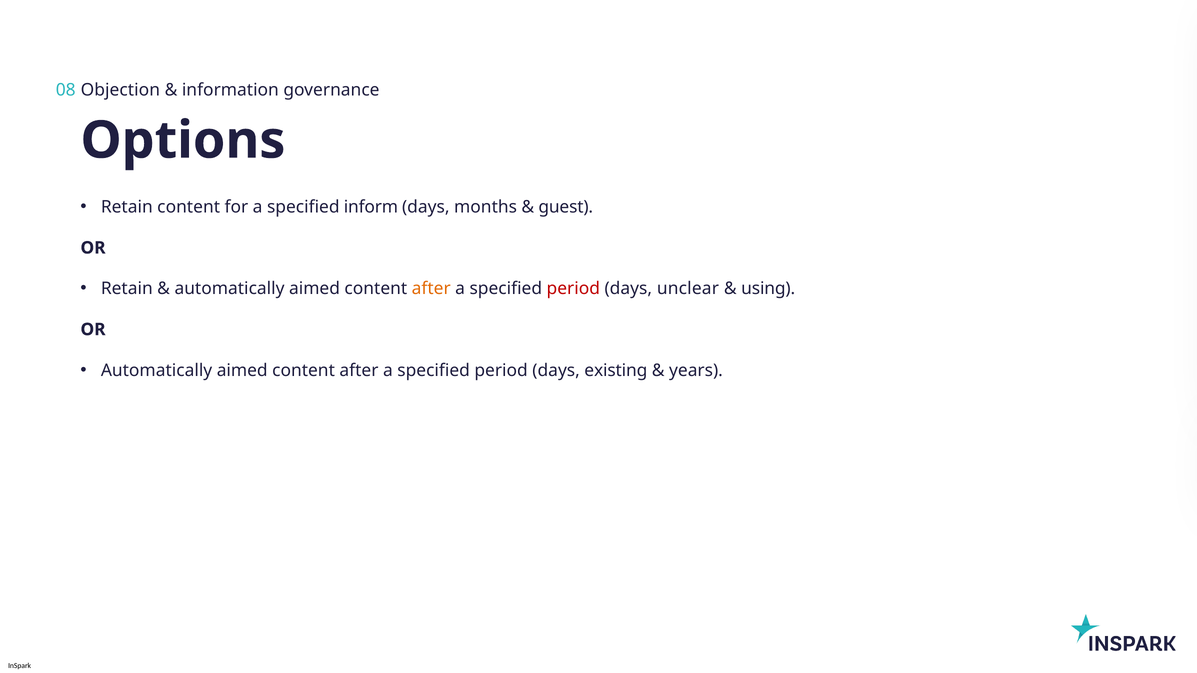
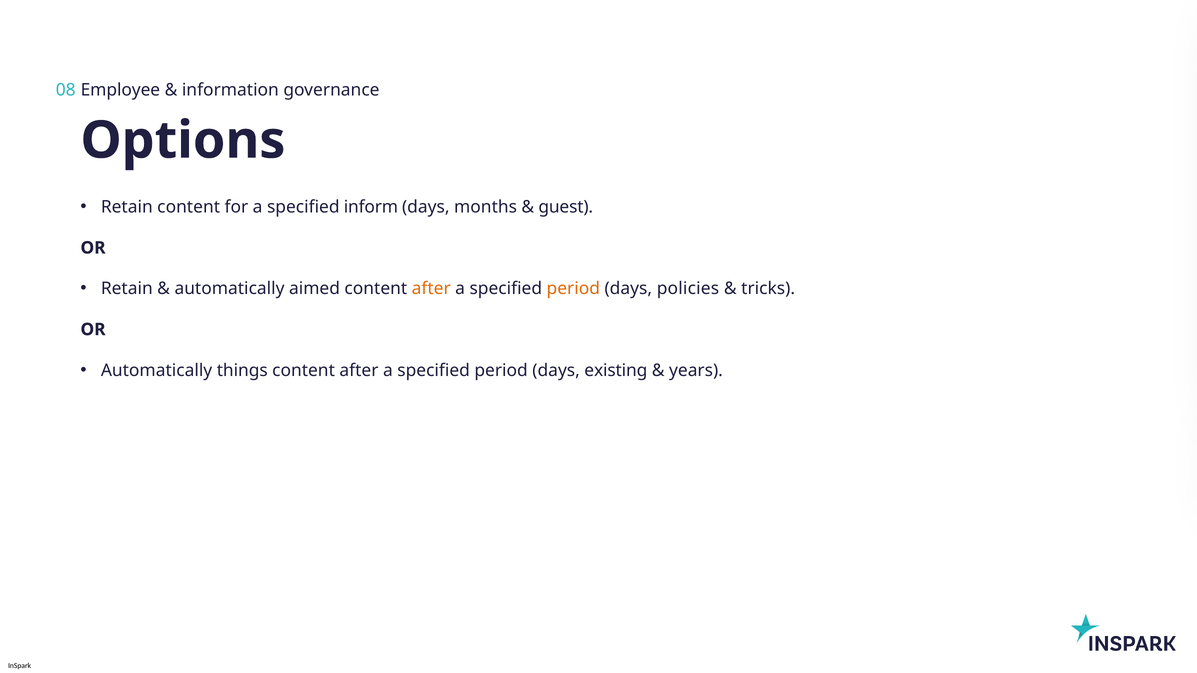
Objection: Objection -> Employee (120, 90)
period colour: red -> orange (573, 289)
unclear: unclear -> policies (688, 289)
using: using -> tricks (768, 289)
aimed: aimed -> things (242, 370)
